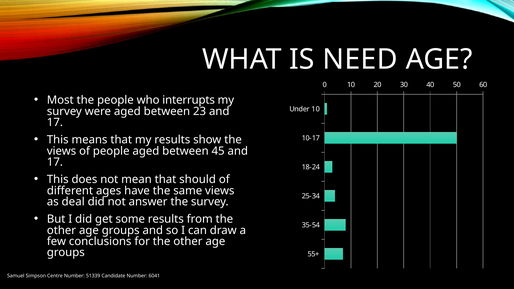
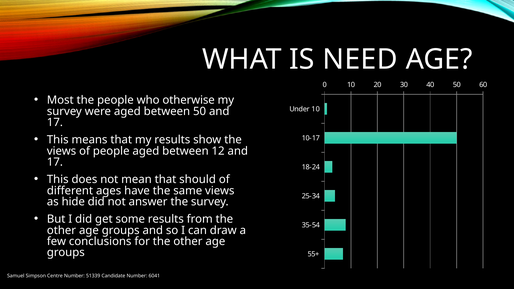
interrupts: interrupts -> otherwise (189, 100)
between 23: 23 -> 50 (200, 111)
45: 45 -> 12 (218, 151)
deal: deal -> hide (73, 202)
